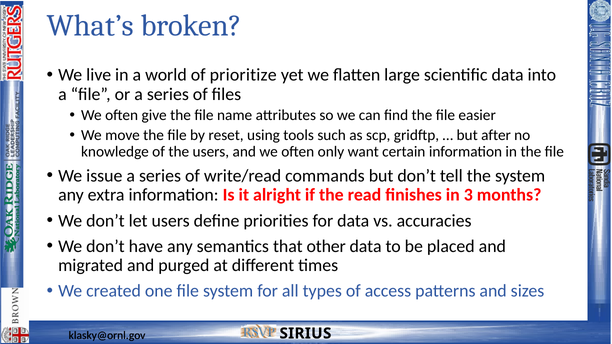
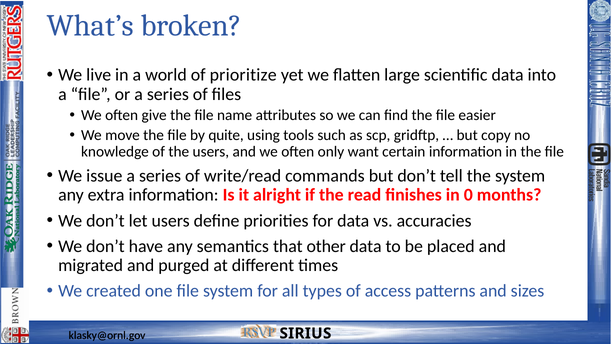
reset: reset -> quite (226, 135)
after: after -> copy (496, 135)
3: 3 -> 0 (468, 195)
